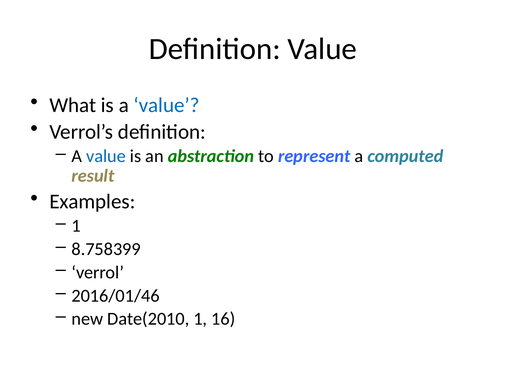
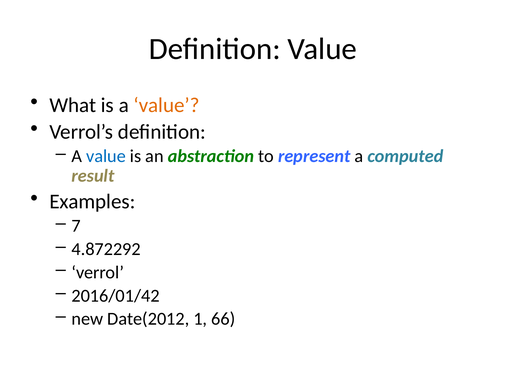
value colour: blue -> orange (166, 105)
1: 1 -> 7 (76, 226)
8.758399: 8.758399 -> 4.872292 (106, 250)
2016/01/46: 2016/01/46 -> 2016/01/42 (116, 296)
Date(2010: Date(2010 -> Date(2012 (148, 319)
16: 16 -> 66 (223, 319)
